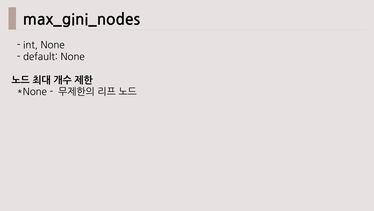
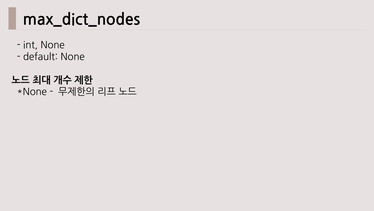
max_gini_nodes: max_gini_nodes -> max_dict_nodes (82, 20)
